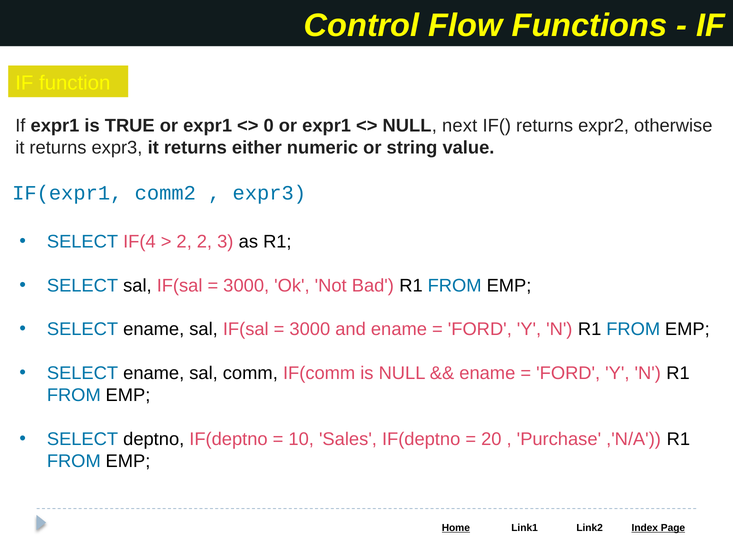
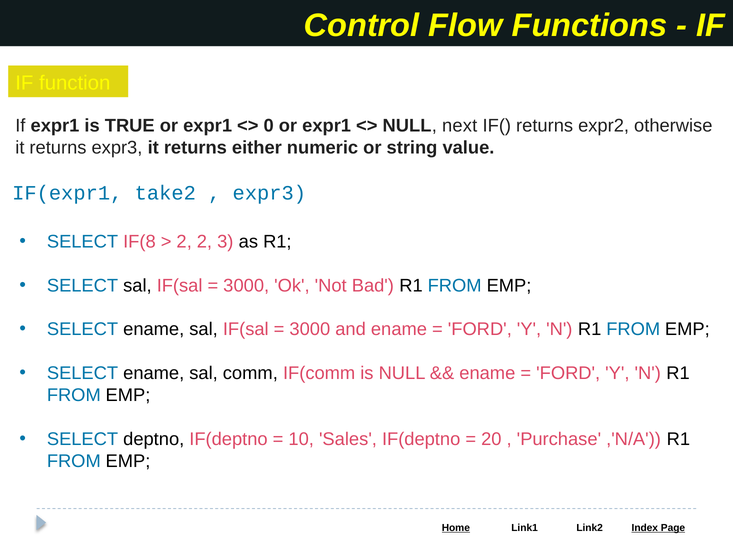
comm2: comm2 -> take2 (165, 193)
IF(4: IF(4 -> IF(8 (139, 242)
